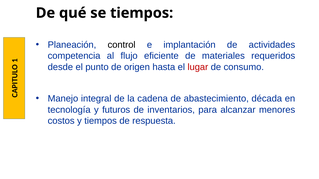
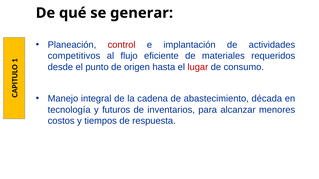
se tiempos: tiempos -> generar (142, 13)
control colour: black -> red (122, 45)
competencia: competencia -> competitivos (74, 56)
